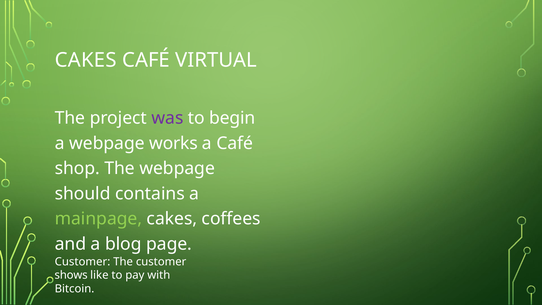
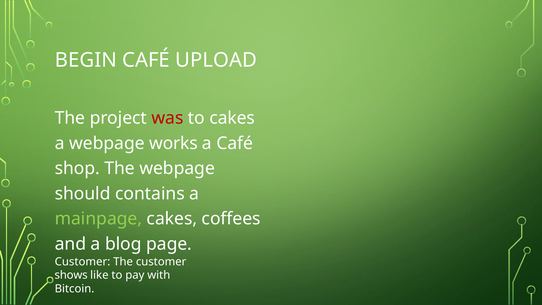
CAKES: CAKES -> BEGIN (86, 60)
VIRTUAL: VIRTUAL -> UPLOAD (216, 60)
was colour: purple -> red (167, 118)
to begin: begin -> cakes (232, 118)
